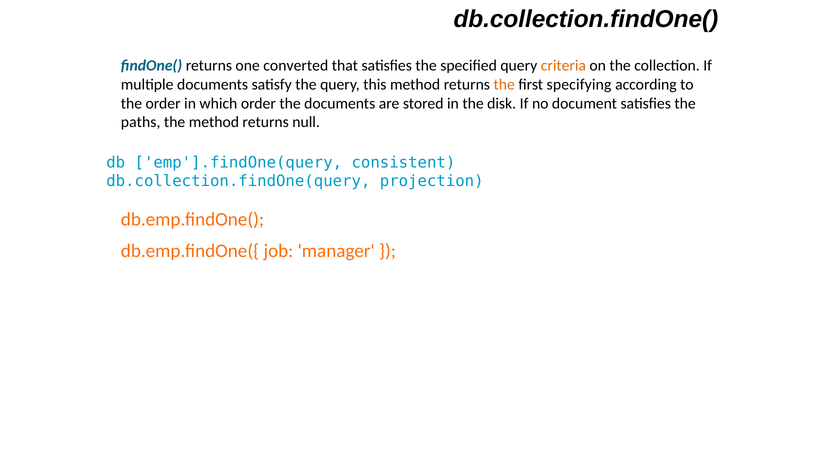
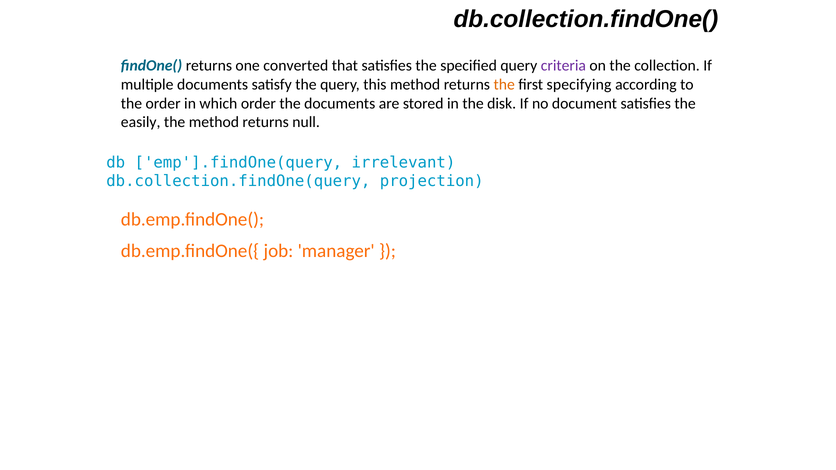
criteria colour: orange -> purple (563, 66)
paths: paths -> easily (141, 122)
consistent: consistent -> irrelevant (403, 163)
